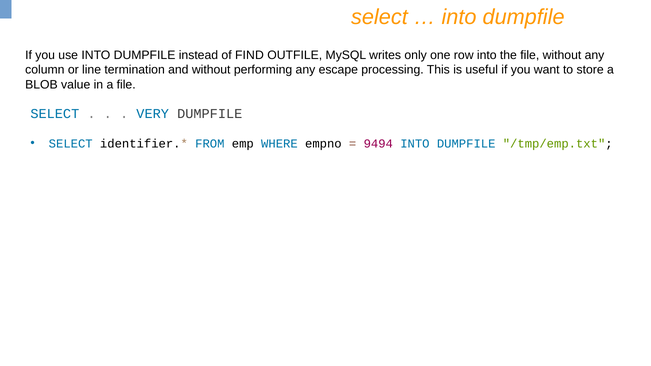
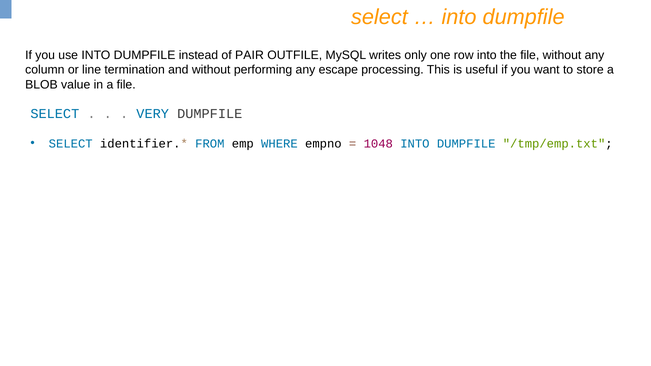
FIND: FIND -> PAIR (249, 55)
9494: 9494 -> 1048 (378, 144)
